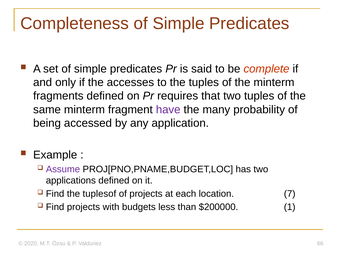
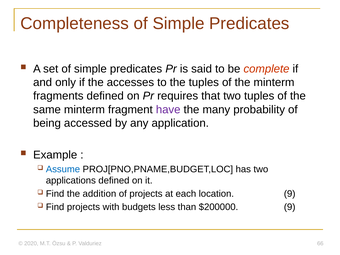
Assume colour: purple -> blue (63, 169)
tuplesof: tuplesof -> addition (99, 194)
location 7: 7 -> 9 (290, 194)
$200000 1: 1 -> 9 (290, 207)
